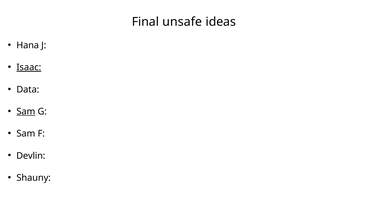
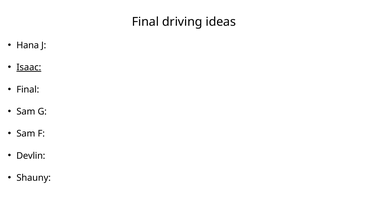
unsafe: unsafe -> driving (182, 22)
Data: Data -> Final (28, 89)
Sam underline: present -> none (26, 112)
